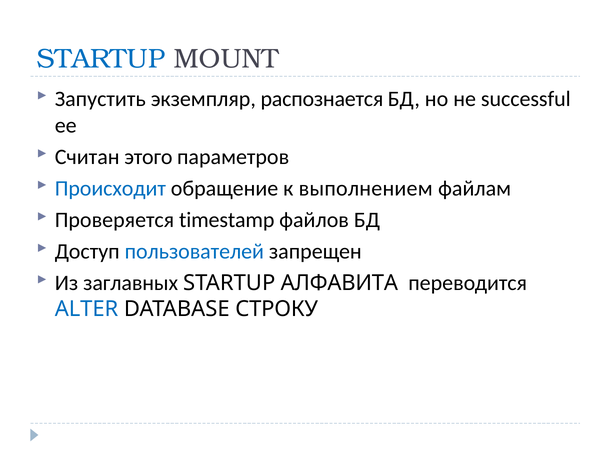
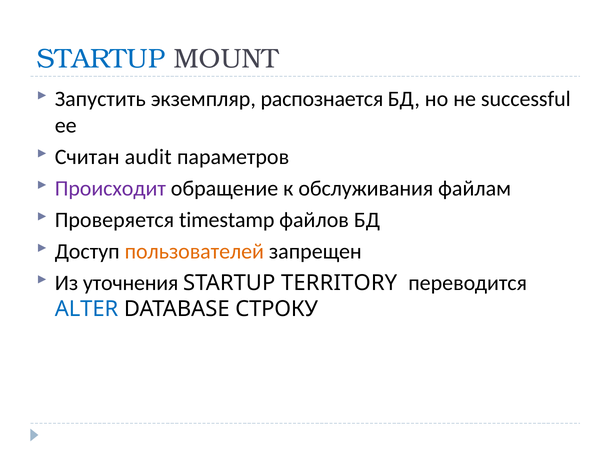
этого: этого -> audit (148, 157)
Происходит colour: blue -> purple (110, 189)
выполнением: выполнением -> обслуживания (366, 189)
пользователей colour: blue -> orange (194, 252)
заглавных: заглавных -> уточнения (131, 283)
АЛФАВИТА: АЛФАВИТА -> TERRITORY (339, 283)
